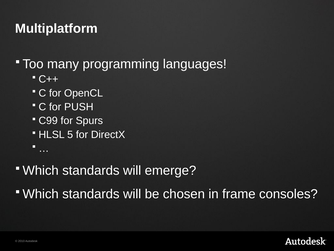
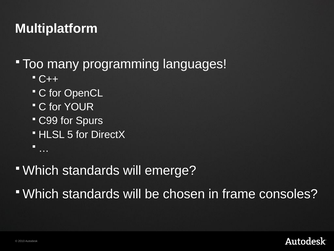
PUSH: PUSH -> YOUR (79, 107)
